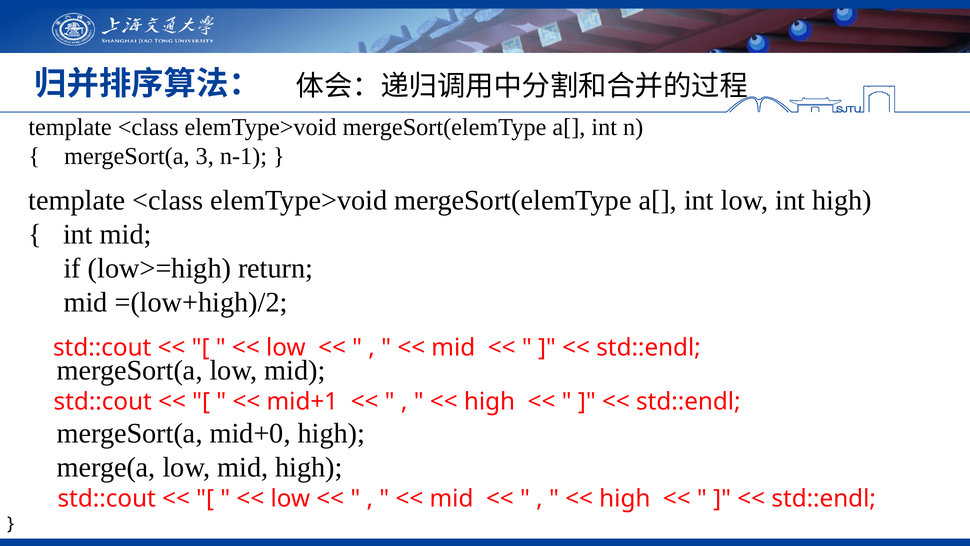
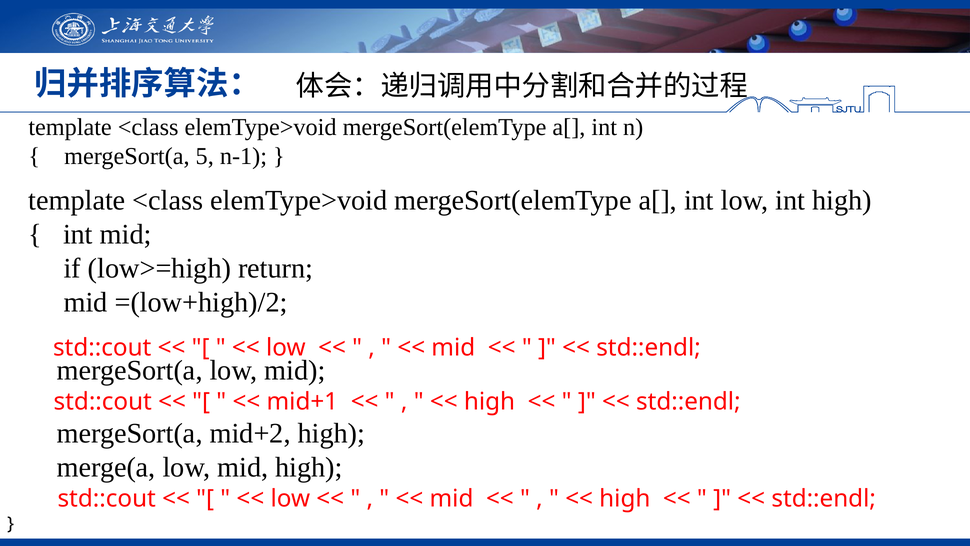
3: 3 -> 5 (205, 156)
mid+0: mid+0 -> mid+2 (250, 433)
